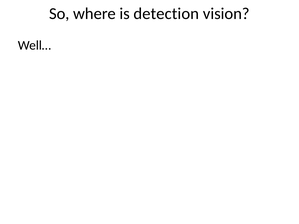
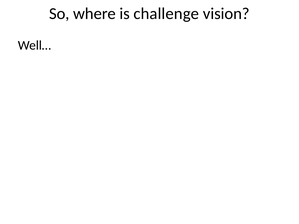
detection: detection -> challenge (166, 14)
